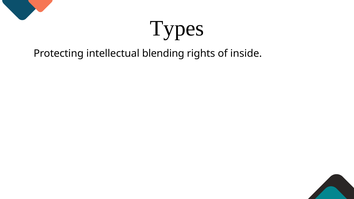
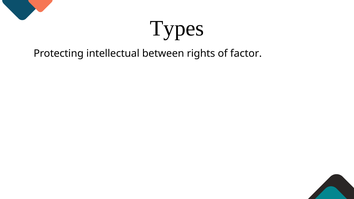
blending: blending -> between (163, 53)
inside: inside -> factor (246, 53)
